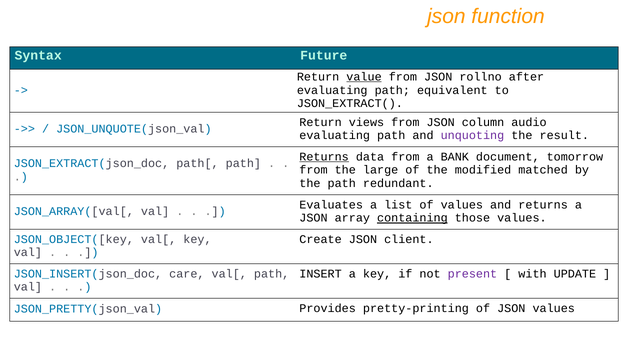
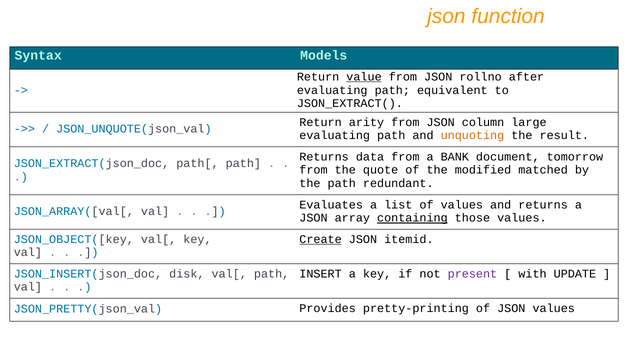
Future: Future -> Models (324, 56)
views: views -> arity (366, 122)
audio: audio -> large (529, 122)
unquoting colour: purple -> orange (472, 136)
Returns underline: present -> none (324, 157)
large: large -> quote (381, 170)
Create underline: none -> present (321, 239)
client: client -> itemid (409, 239)
care: care -> disk (187, 274)
